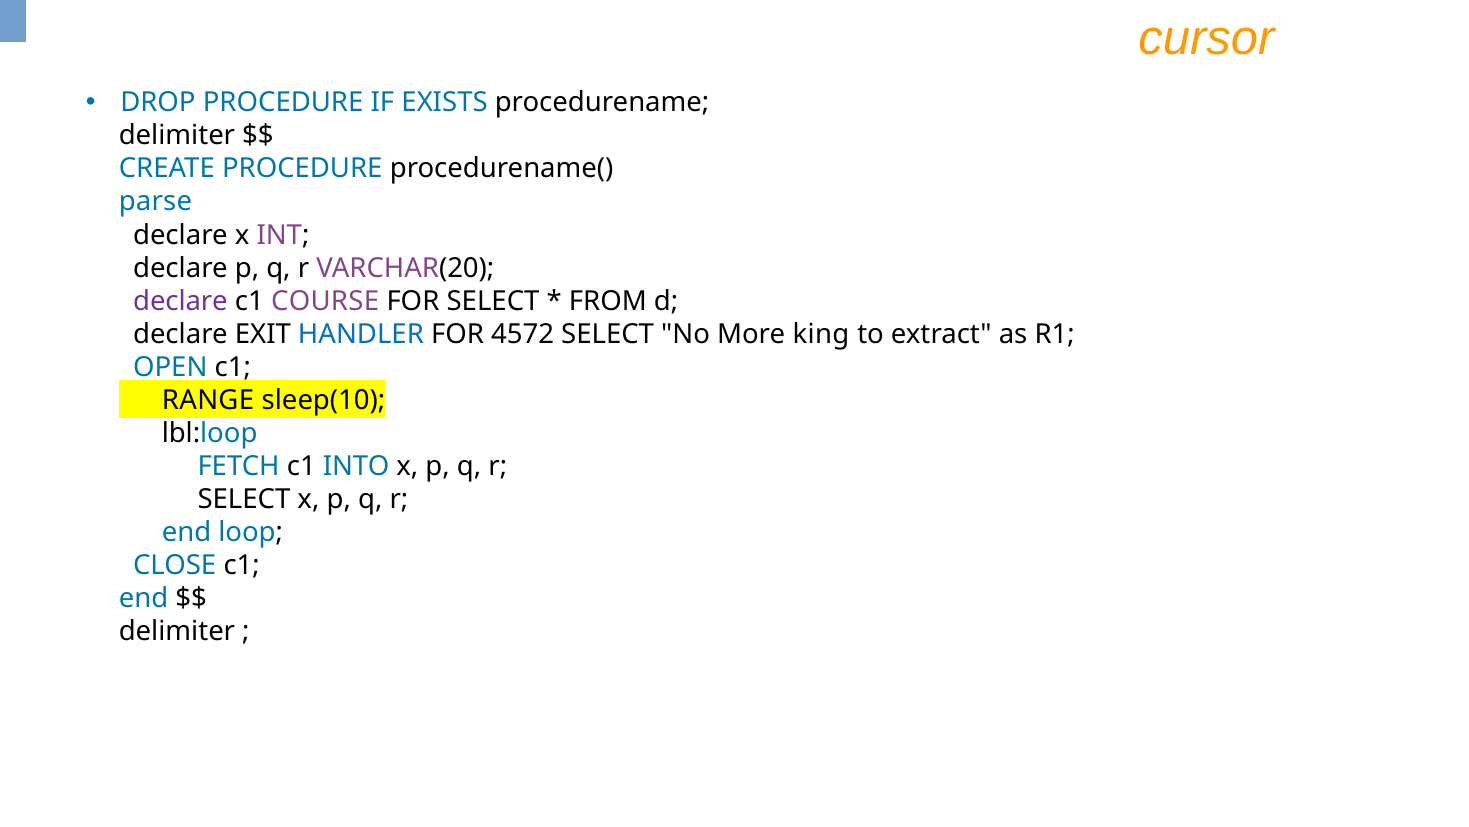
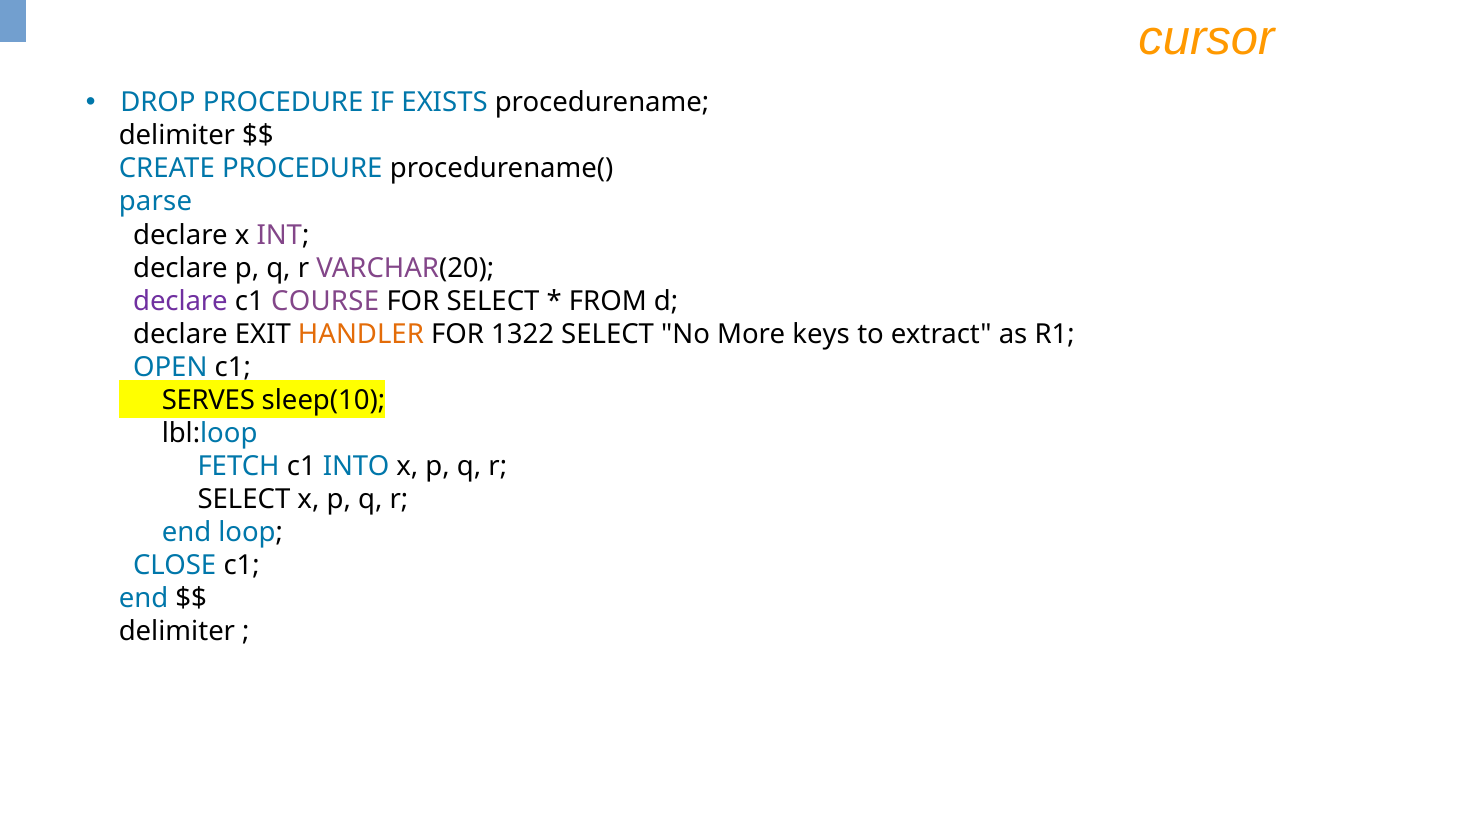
HANDLER colour: blue -> orange (361, 334)
4572: 4572 -> 1322 (523, 334)
king: king -> keys (821, 334)
RANGE: RANGE -> SERVES (208, 400)
